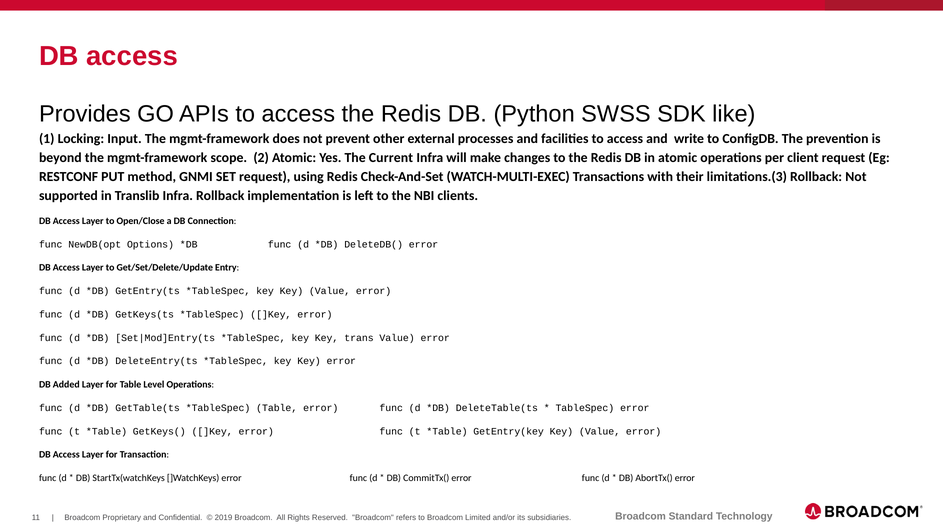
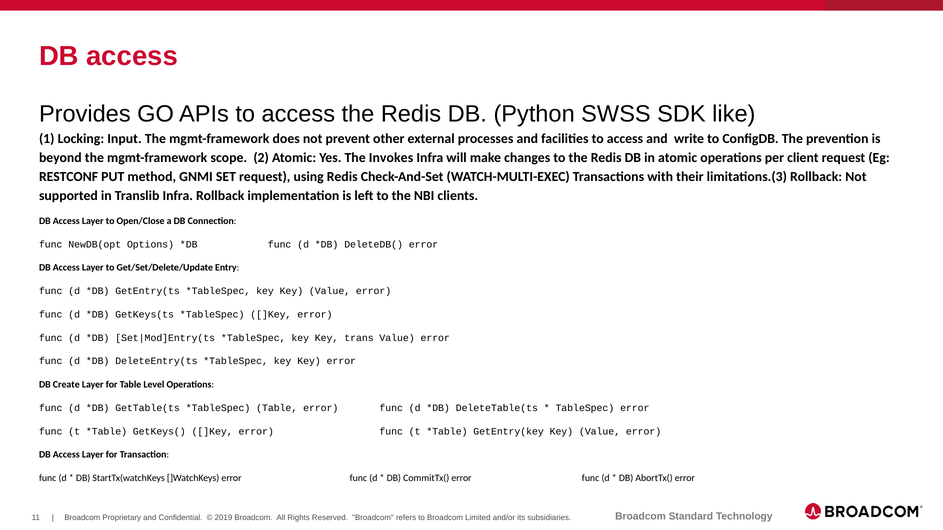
Current: Current -> Invokes (391, 158)
Added: Added -> Create (66, 385)
